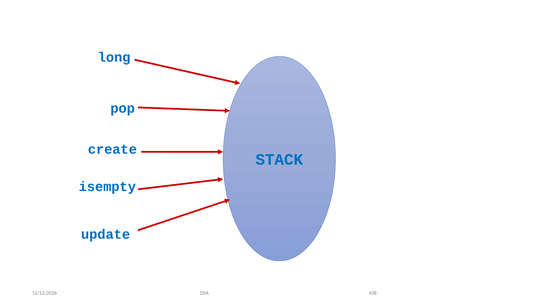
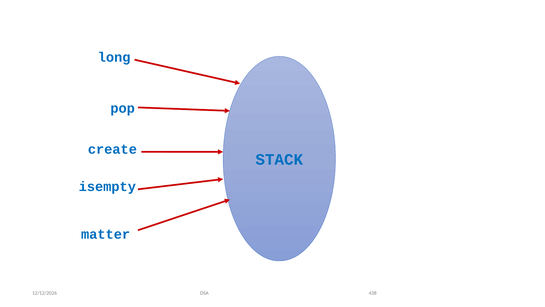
update: update -> matter (106, 234)
